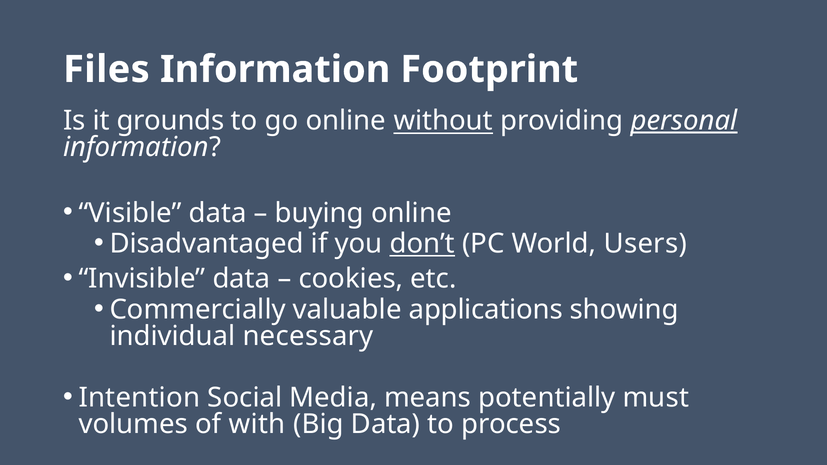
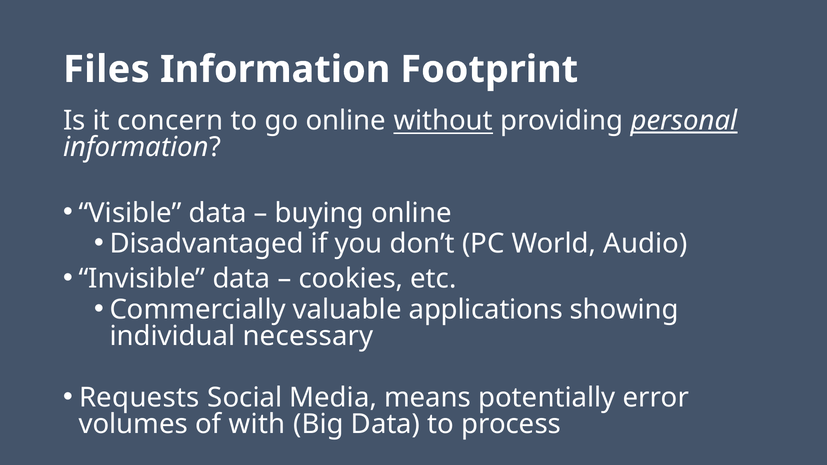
grounds: grounds -> concern (170, 121)
don’t underline: present -> none (422, 244)
Users: Users -> Audio (645, 244)
Intention: Intention -> Requests (139, 398)
must: must -> error (656, 398)
